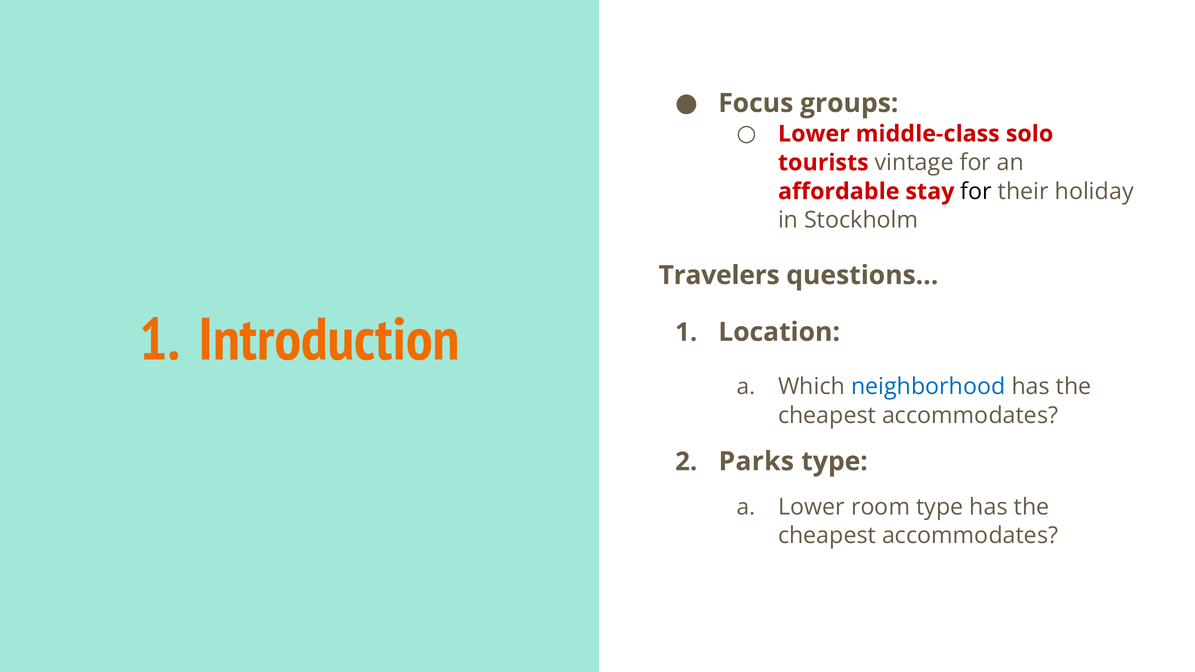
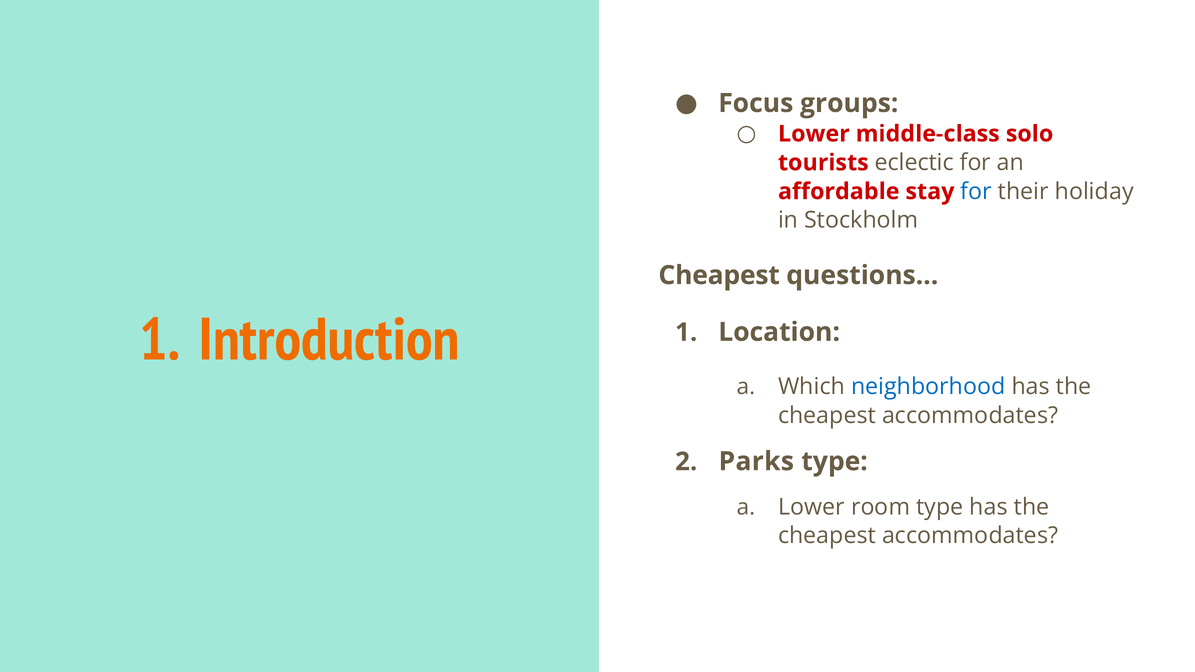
vintage: vintage -> eclectic (914, 163)
for colour: black -> blue (976, 192)
Travelers: Travelers -> Cheapest (719, 275)
